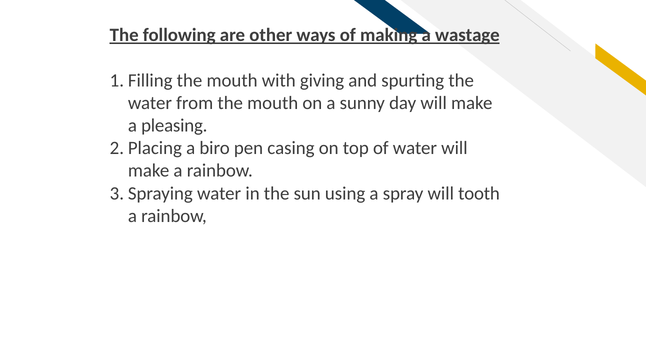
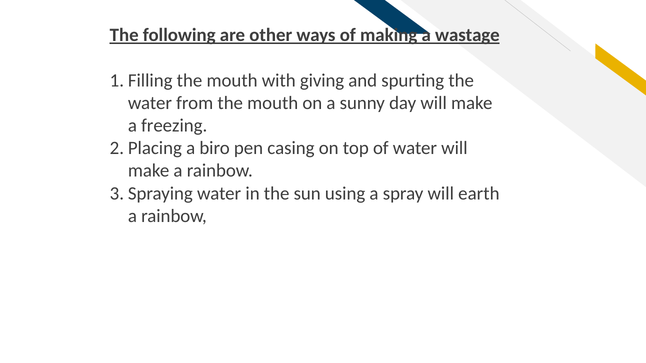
pleasing: pleasing -> freezing (174, 126)
tooth: tooth -> earth (479, 194)
